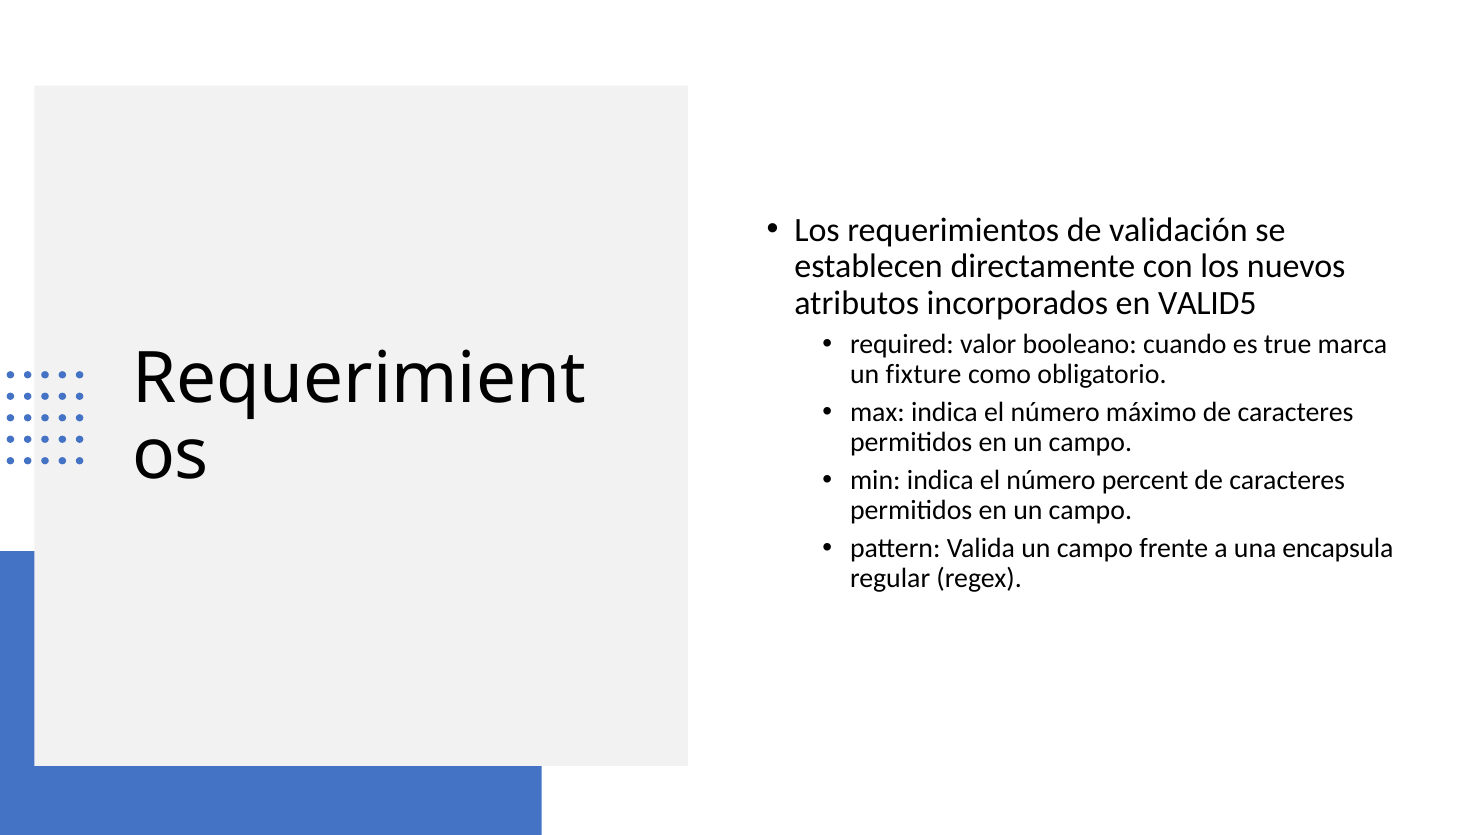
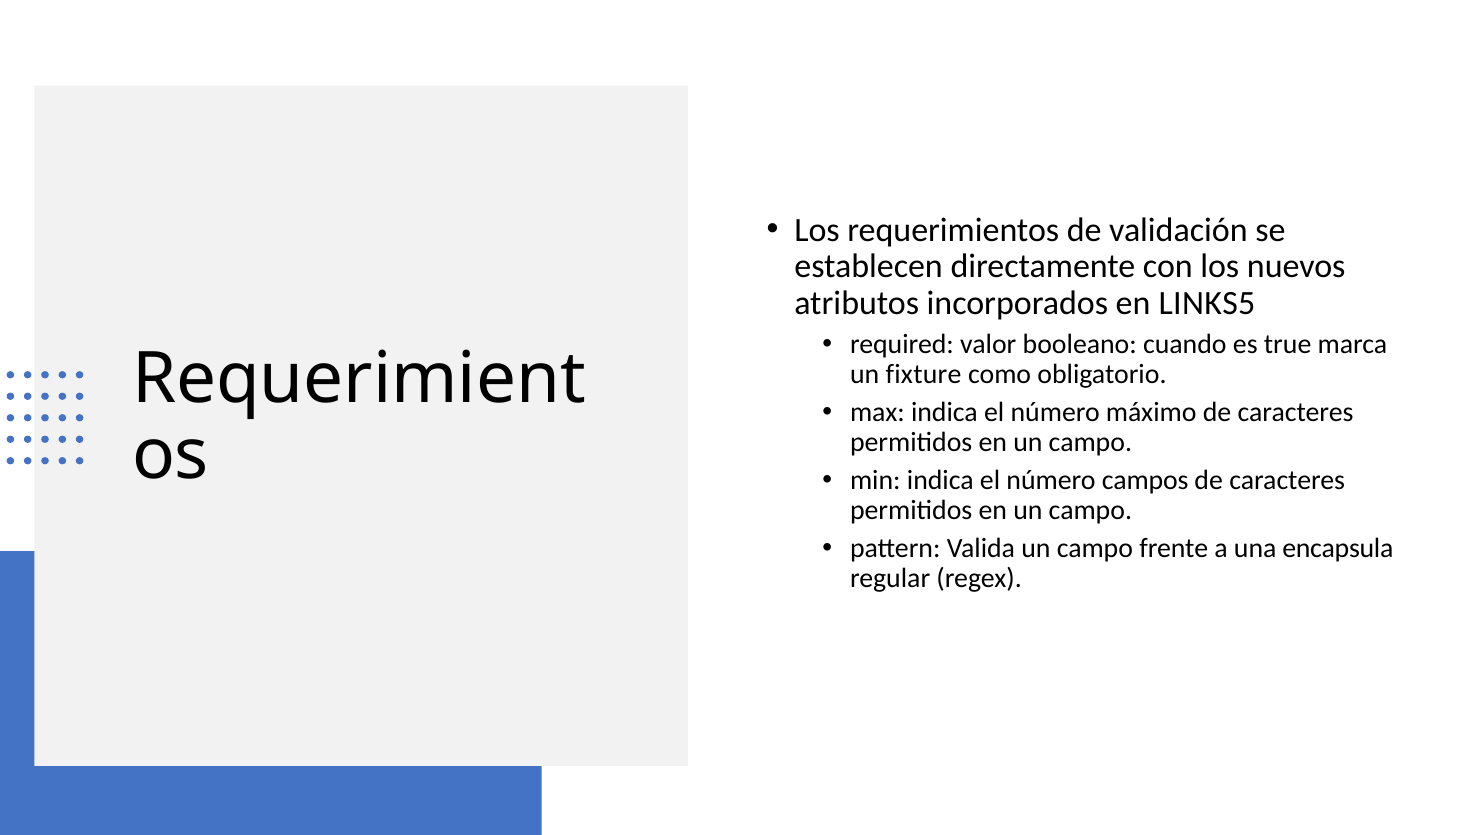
VALID5: VALID5 -> LINKS5 (1207, 303)
percent: percent -> campos (1145, 480)
